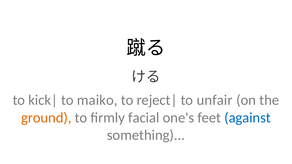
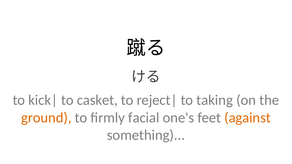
maiko: maiko -> casket (97, 100)
unfair: unfair -> taking (215, 100)
against colour: blue -> orange (248, 118)
